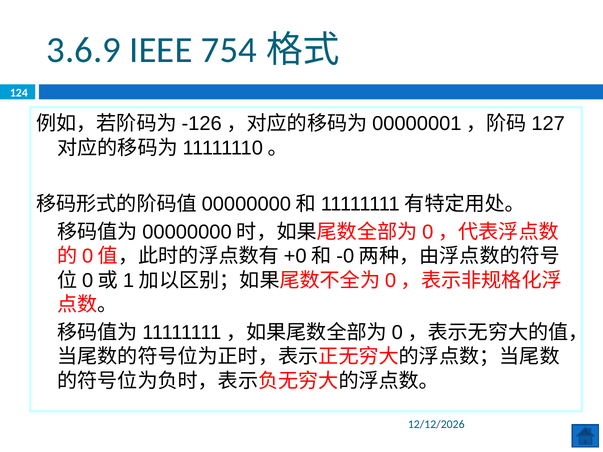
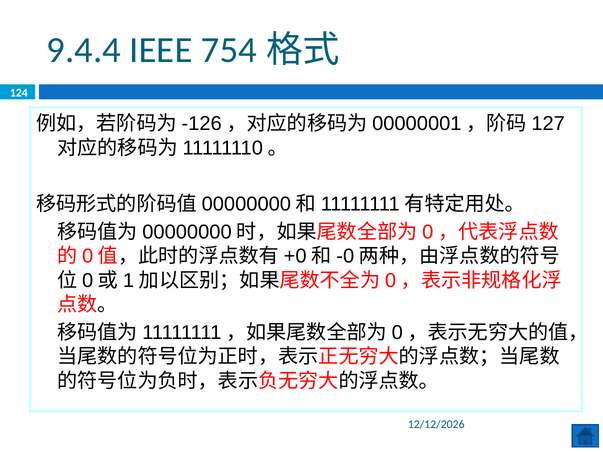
3.6.9: 3.6.9 -> 9.4.4 (84, 50)
